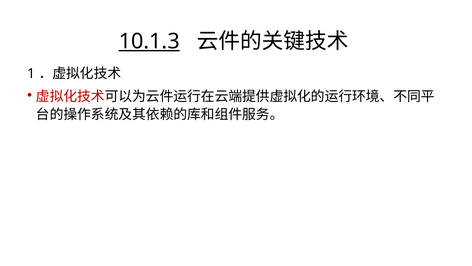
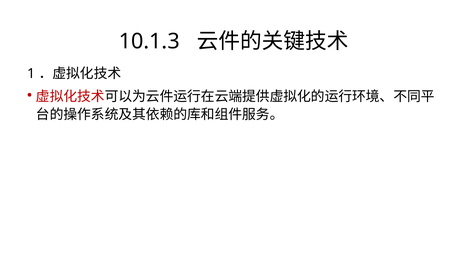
10.1.3 underline: present -> none (149, 41)
